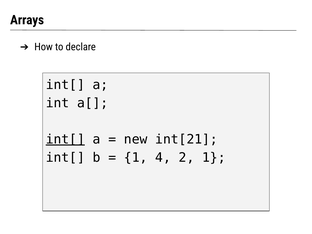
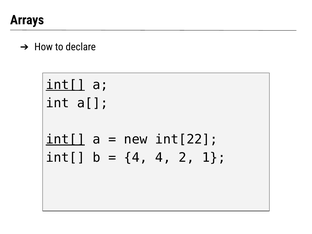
int[ underline: none -> present (65, 85)
int[21: int[21 -> int[22 (187, 139)
1: 1 -> 4 (136, 158)
